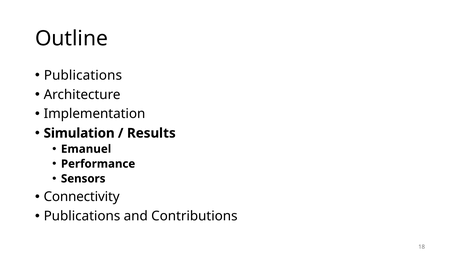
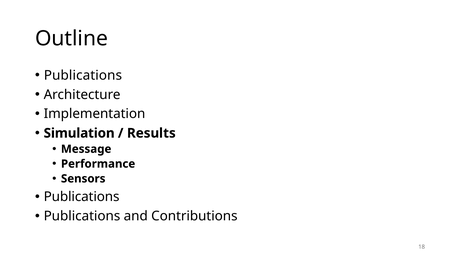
Emanuel: Emanuel -> Message (86, 149)
Connectivity: Connectivity -> Publications (82, 197)
